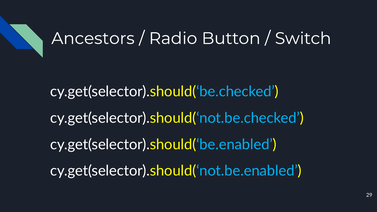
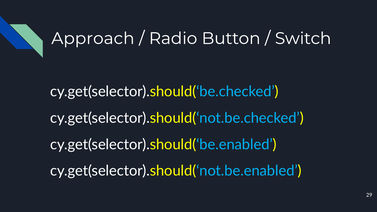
Ancestors: Ancestors -> Approach (93, 38)
